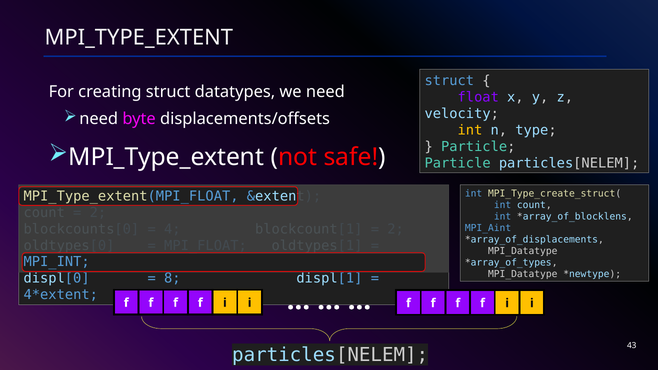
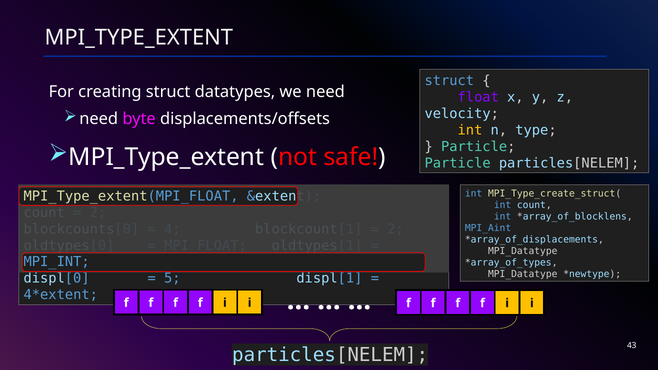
8: 8 -> 5 (172, 278)
